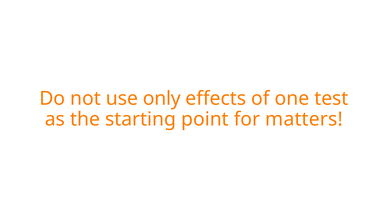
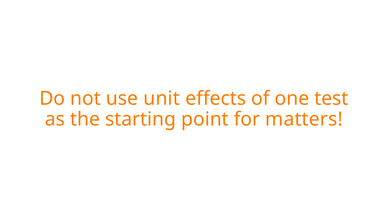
only: only -> unit (162, 99)
